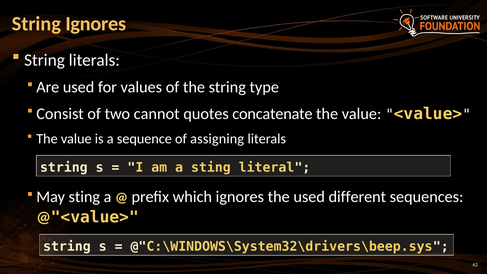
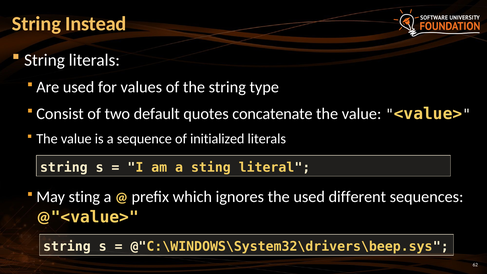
String Ignores: Ignores -> Instead (96, 24)
cannot: cannot -> default (157, 114)
assigning: assigning -> initialized (217, 139)
